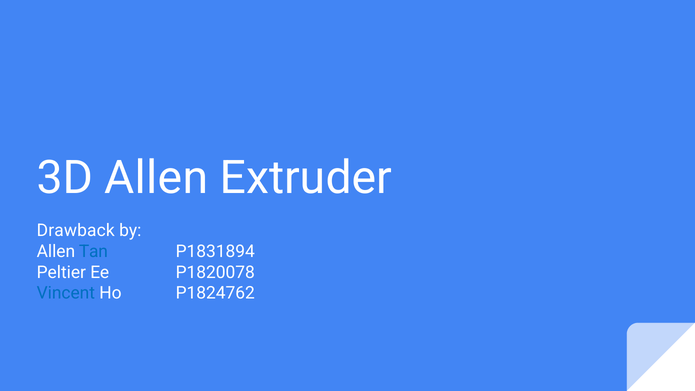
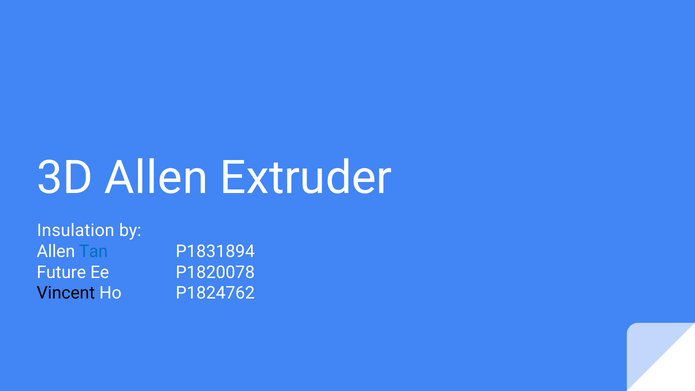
Drawback: Drawback -> Insulation (76, 231)
Peltier: Peltier -> Future (61, 272)
Vincent colour: blue -> black (66, 293)
